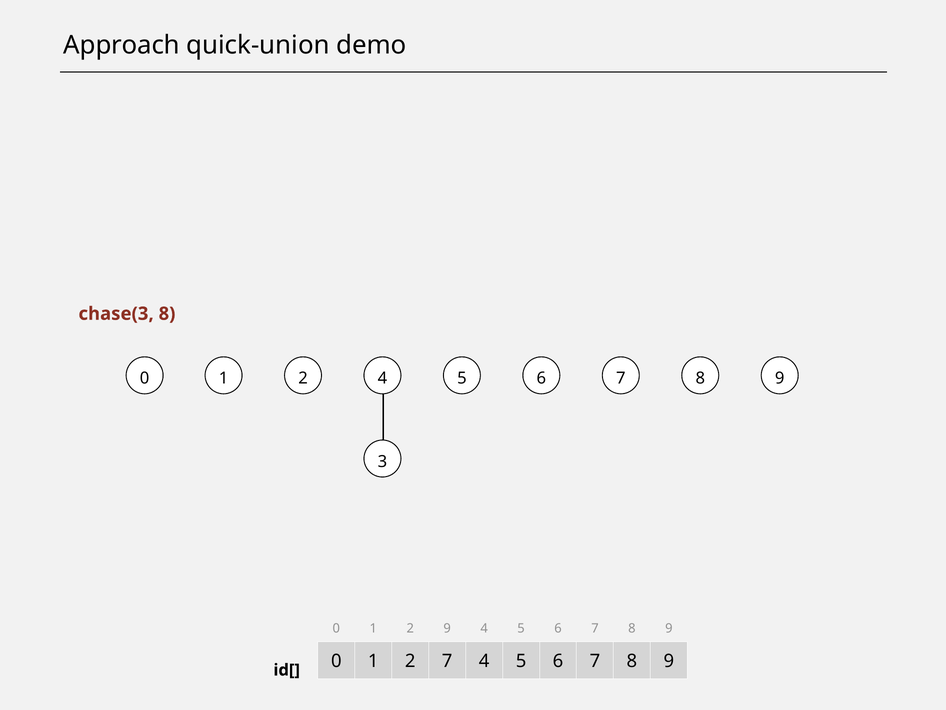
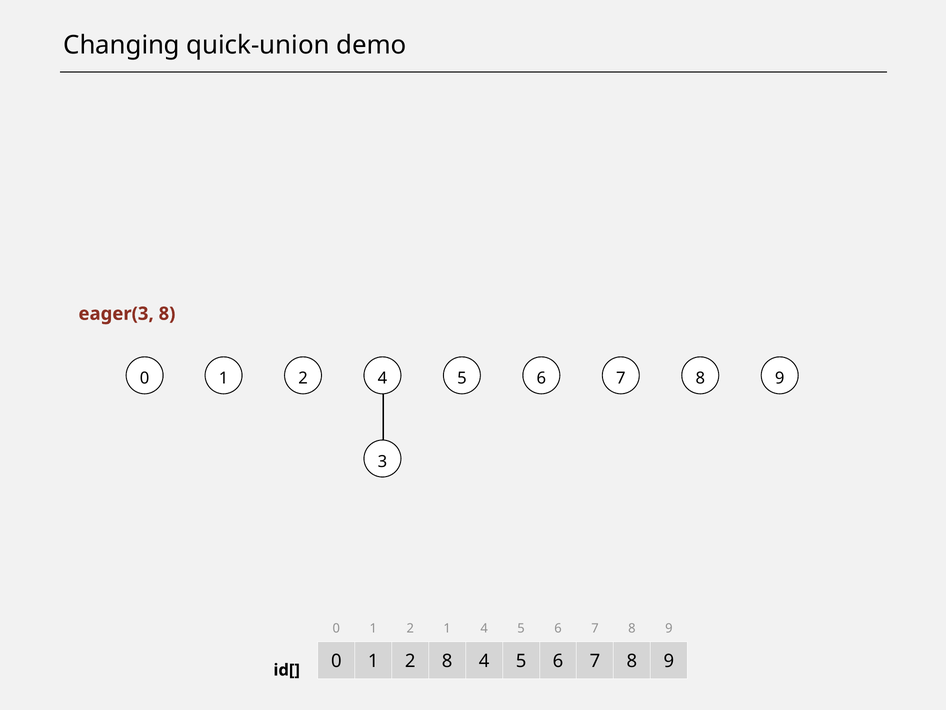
Approach: Approach -> Changing (122, 45)
chase(3: chase(3 -> eager(3 (116, 314)
2 9: 9 -> 1 (447, 628)
2 7: 7 -> 8 (447, 661)
